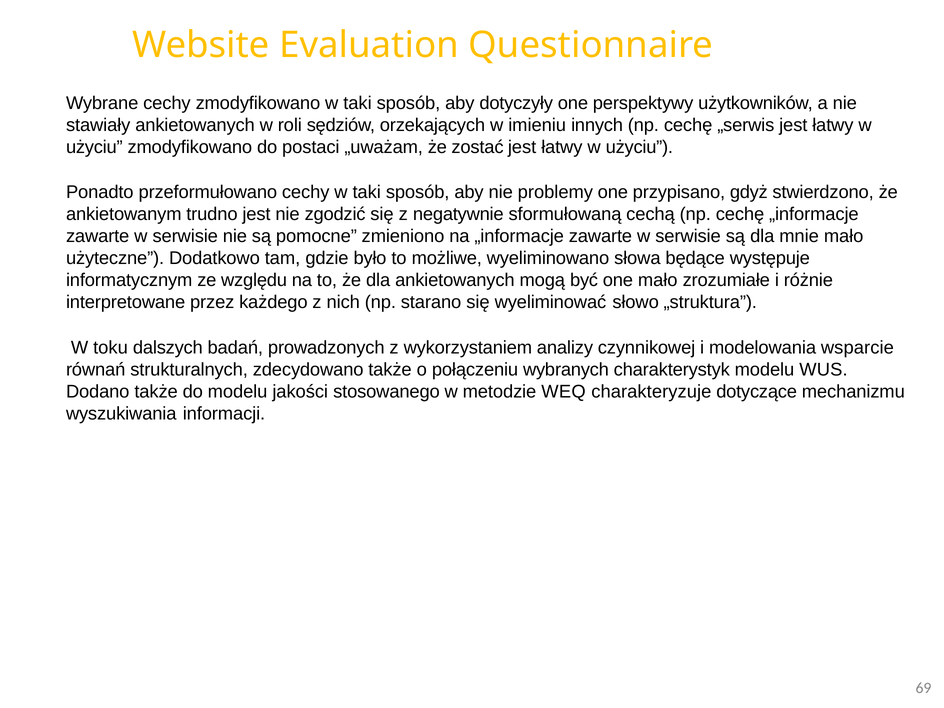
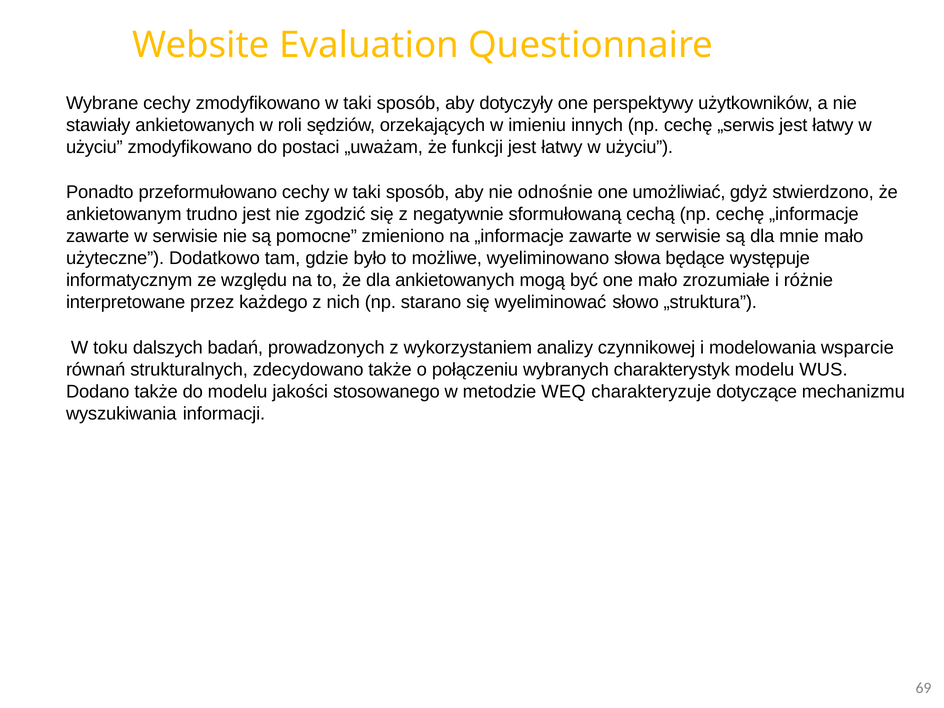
zostać: zostać -> funkcji (477, 147)
problemy: problemy -> odnośnie (555, 192)
przypisano: przypisano -> umożliwiać (679, 192)
